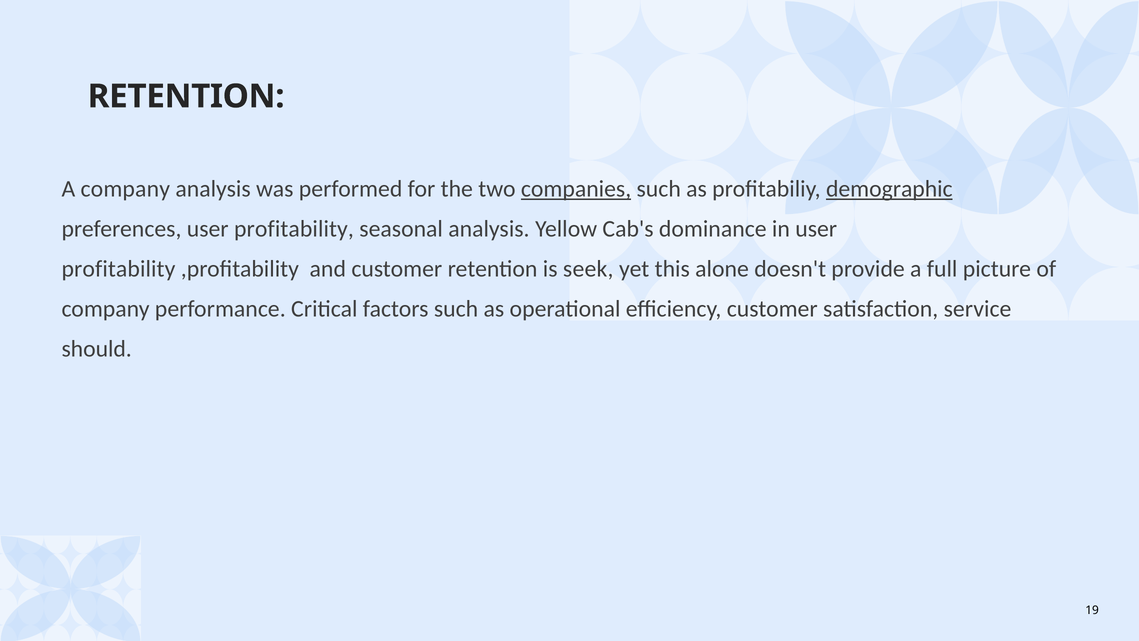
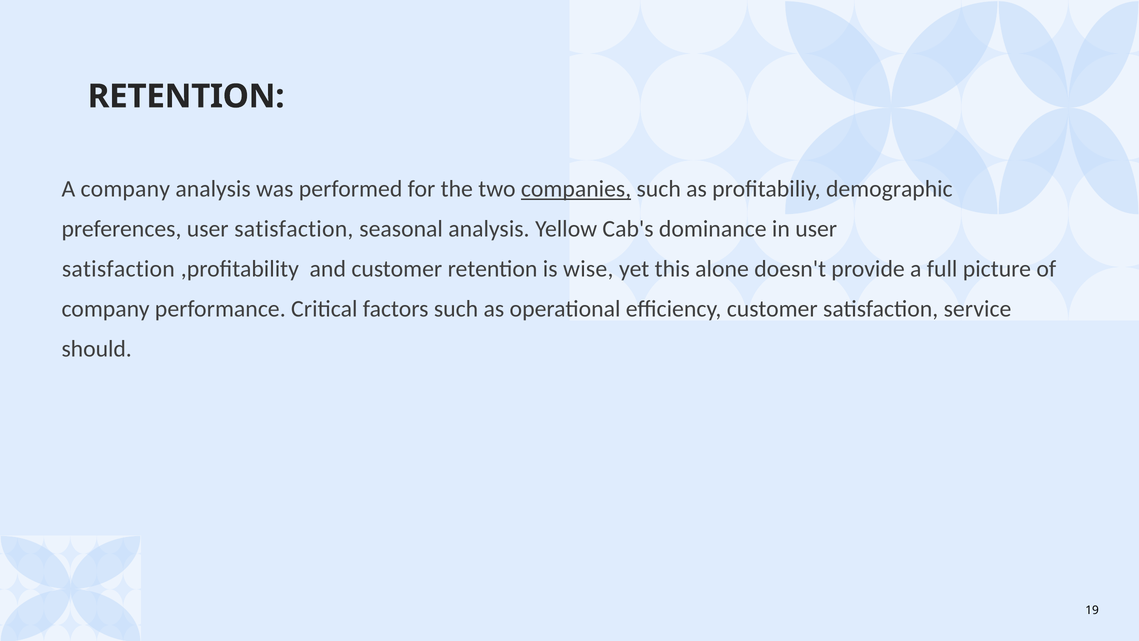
demographic underline: present -> none (889, 189)
preferences user profitability: profitability -> satisfaction (294, 229)
profitability: profitability -> satisfaction (118, 269)
seek: seek -> wise (588, 269)
